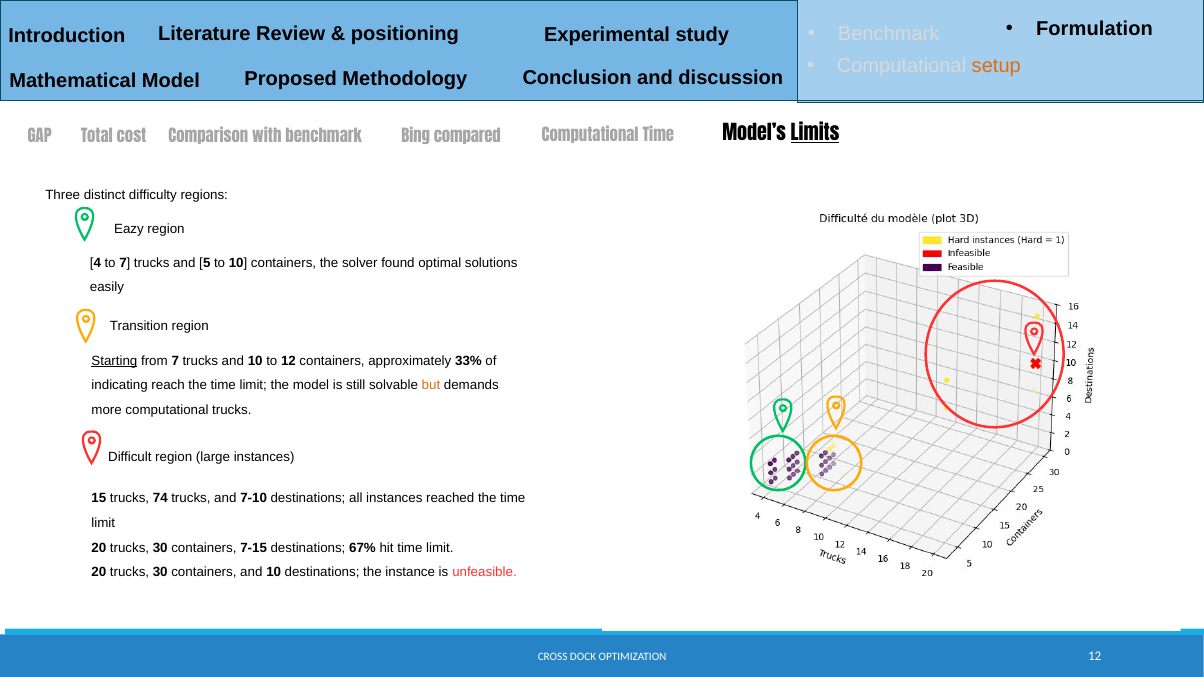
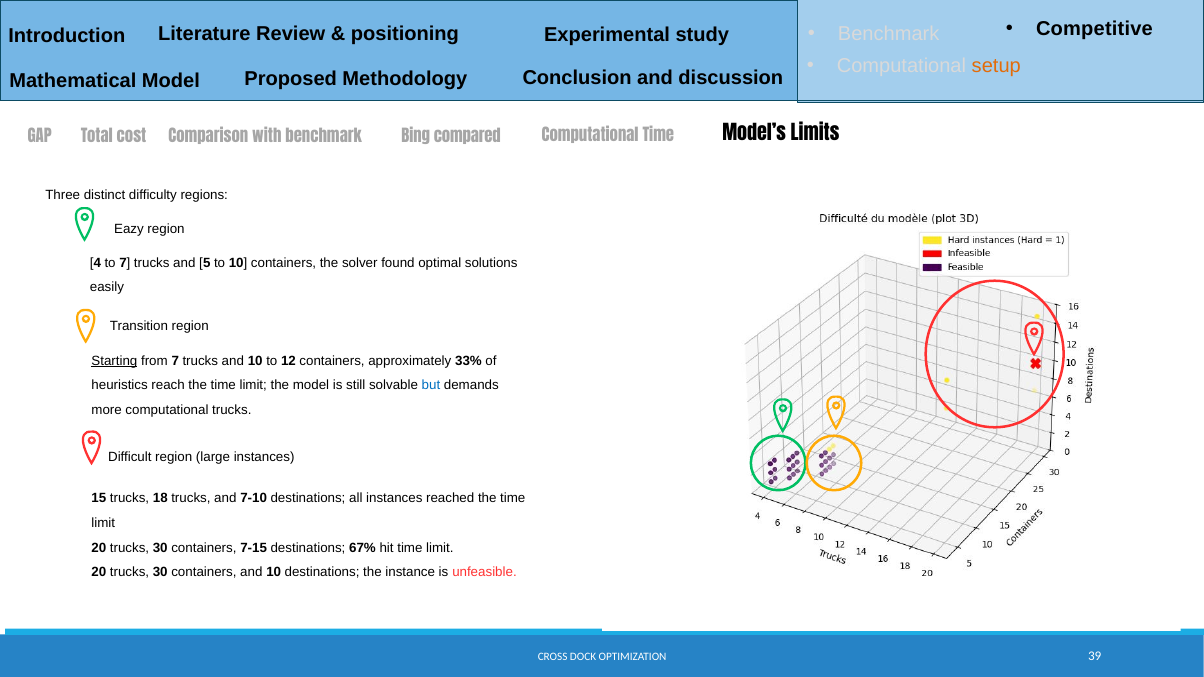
Formulation: Formulation -> Competitive (1094, 29)
Limits underline: present -> none (815, 134)
indicating: indicating -> heuristics (120, 385)
but colour: orange -> blue (431, 385)
74: 74 -> 18 (160, 499)
OPTIMIZATION 12: 12 -> 39 (1095, 657)
